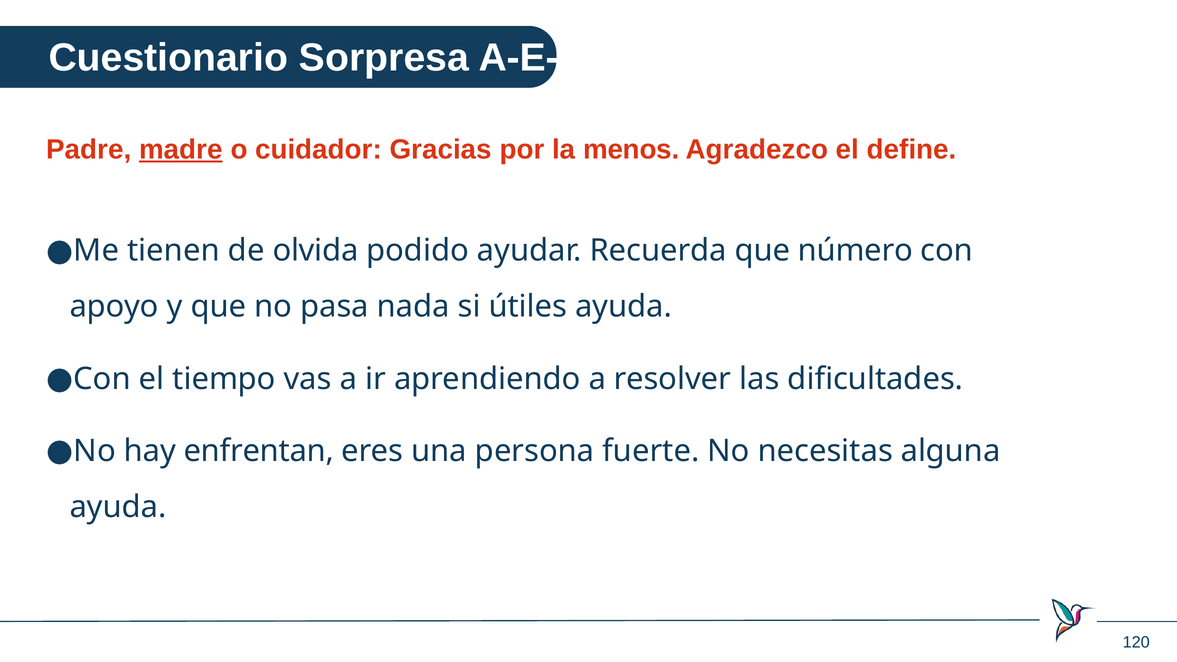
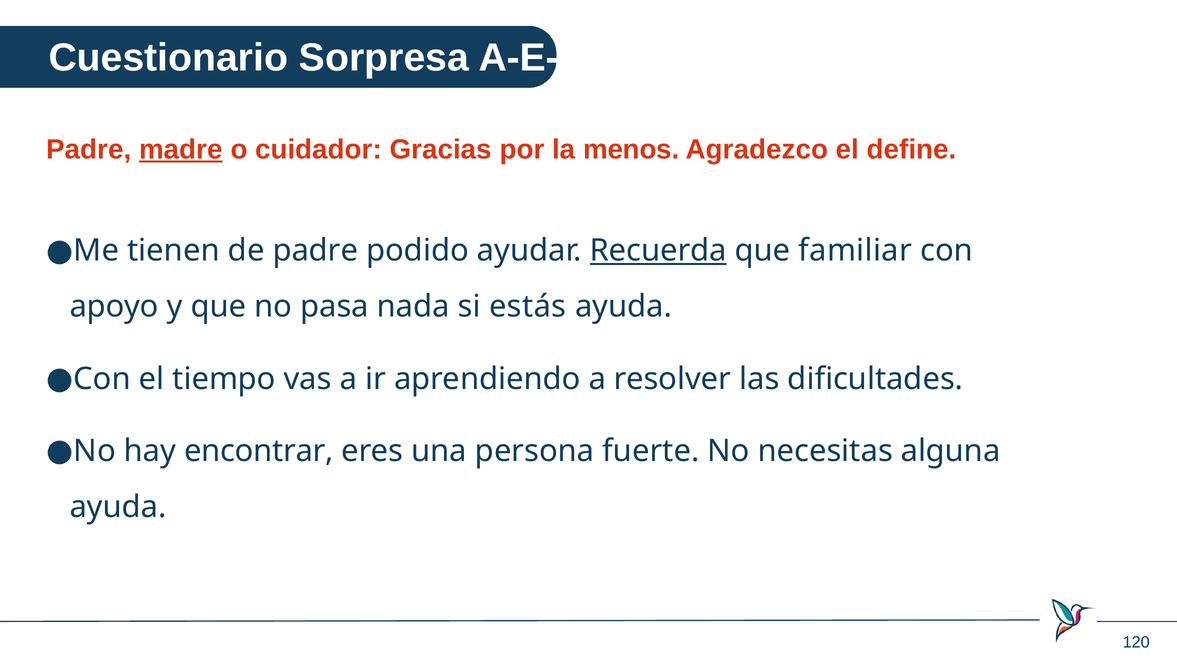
de olvida: olvida -> padre (315, 251)
Recuerda underline: none -> present (658, 251)
número: número -> familiar (855, 251)
útiles: útiles -> estás (528, 307)
enfrentan: enfrentan -> encontrar (259, 451)
